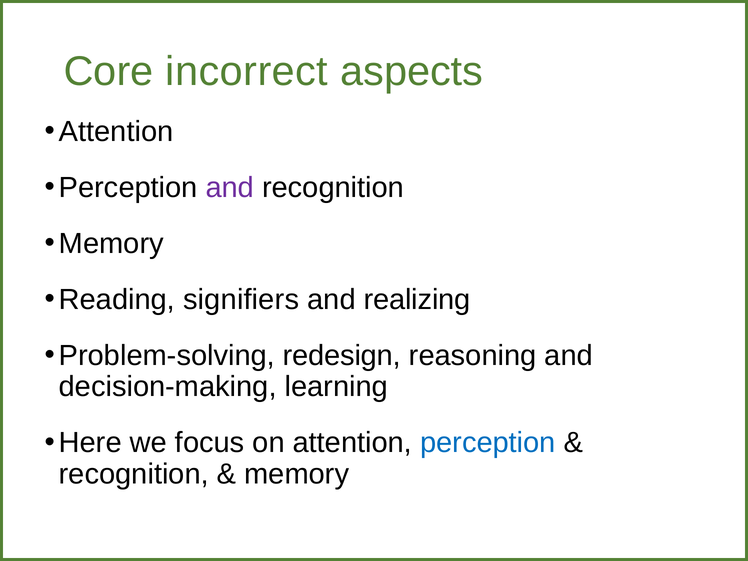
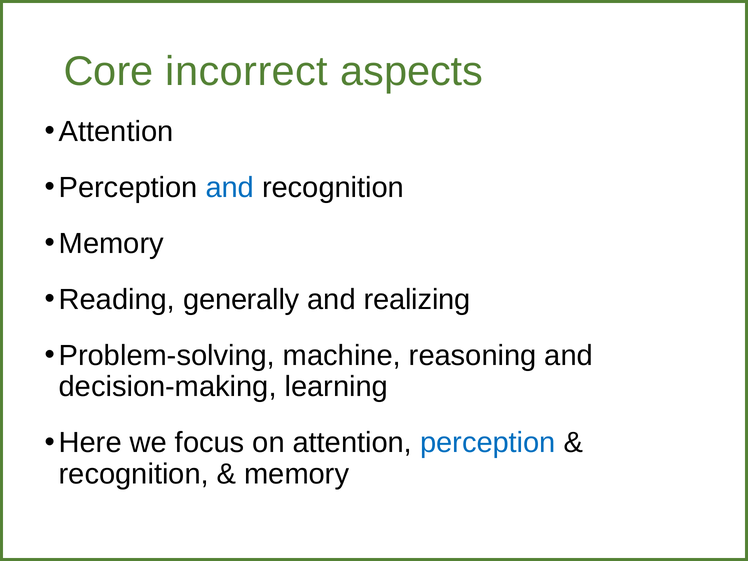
and colour: purple -> blue (230, 187)
signifiers: signifiers -> generally (241, 299)
redesign: redesign -> machine (342, 355)
